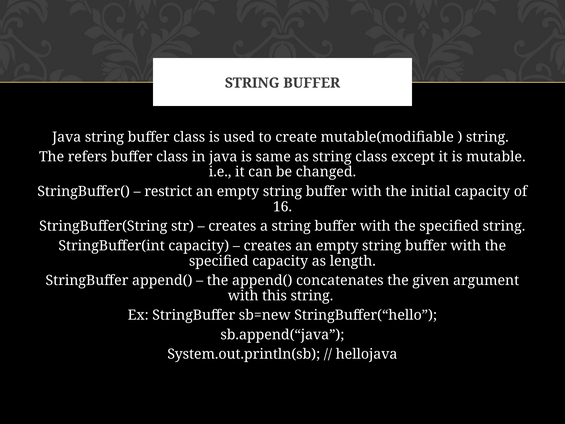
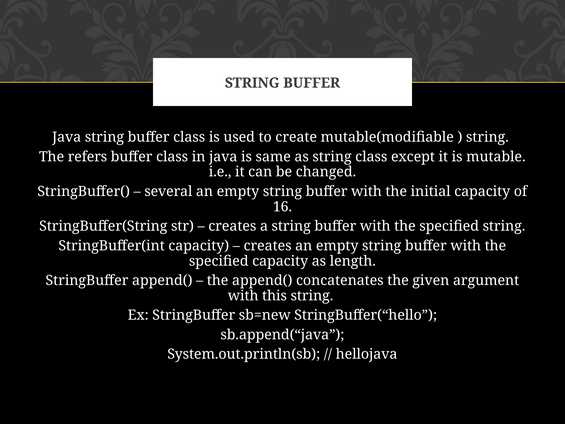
restrict: restrict -> several (168, 191)
